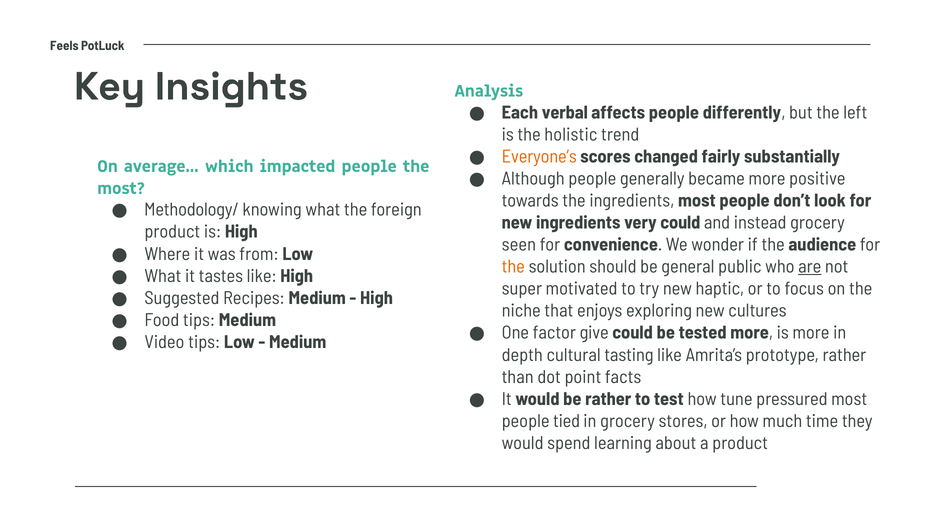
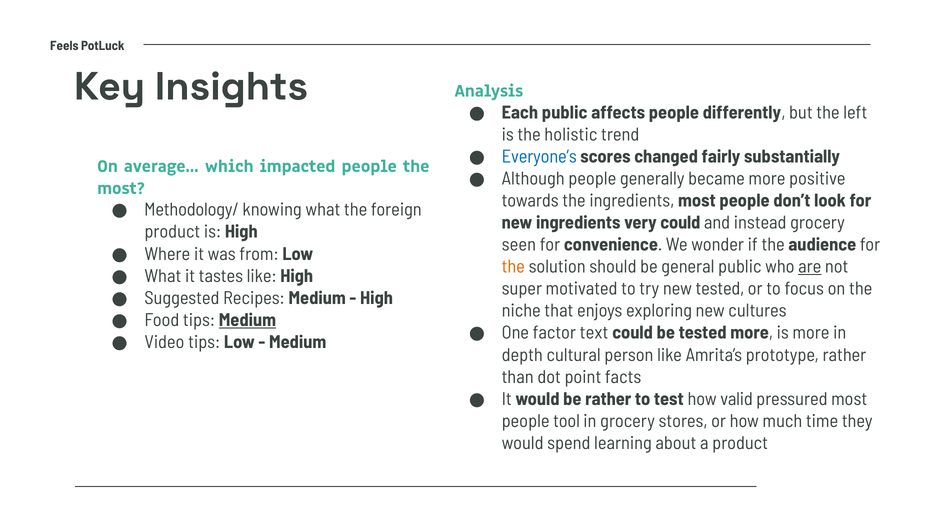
Each verbal: verbal -> public (565, 113)
Everyone’s colour: orange -> blue (539, 157)
new haptic: haptic -> tested (720, 289)
Medium underline: none -> present (247, 320)
give: give -> text (594, 333)
tasting: tasting -> person (629, 355)
tune: tune -> valid (737, 399)
tied: tied -> tool (567, 422)
